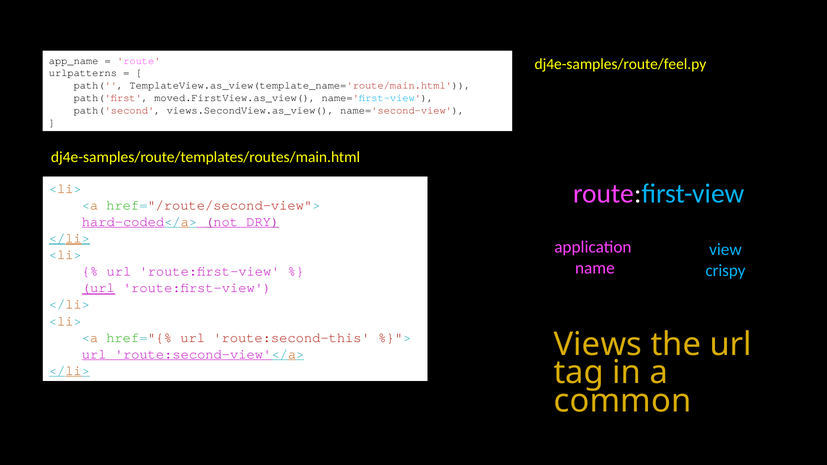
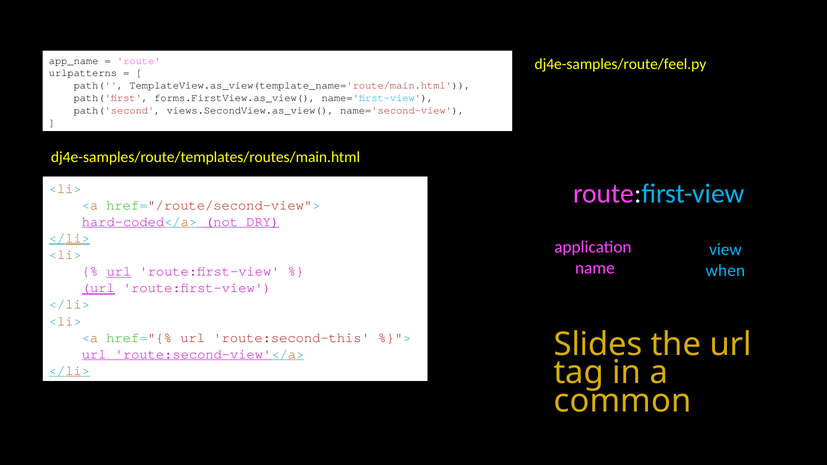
moved.FirstView.as_view(: moved.FirstView.as_view( -> forms.FirstView.as_view( (235, 98)
crispy: crispy -> when (725, 270)
url underline: none -> present (119, 272)
Views: Views -> Slides (598, 345)
